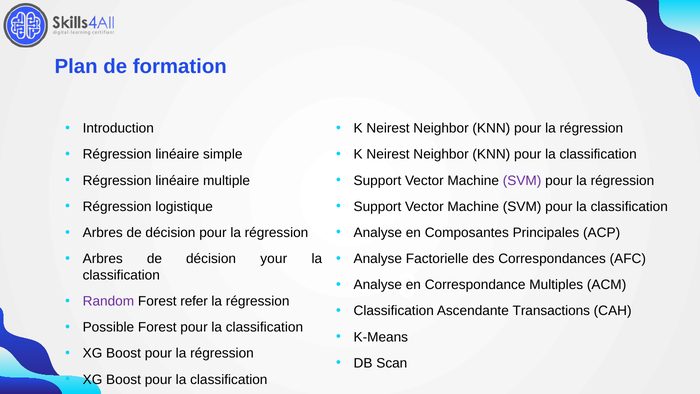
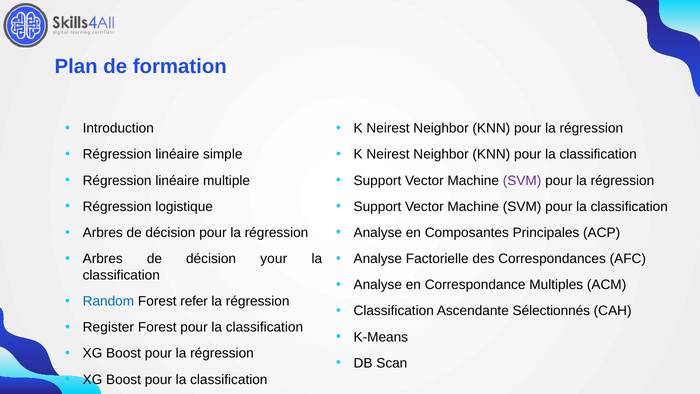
Random colour: purple -> blue (108, 301)
Transactions: Transactions -> Sélectionnés (551, 311)
Possible: Possible -> Register (108, 327)
